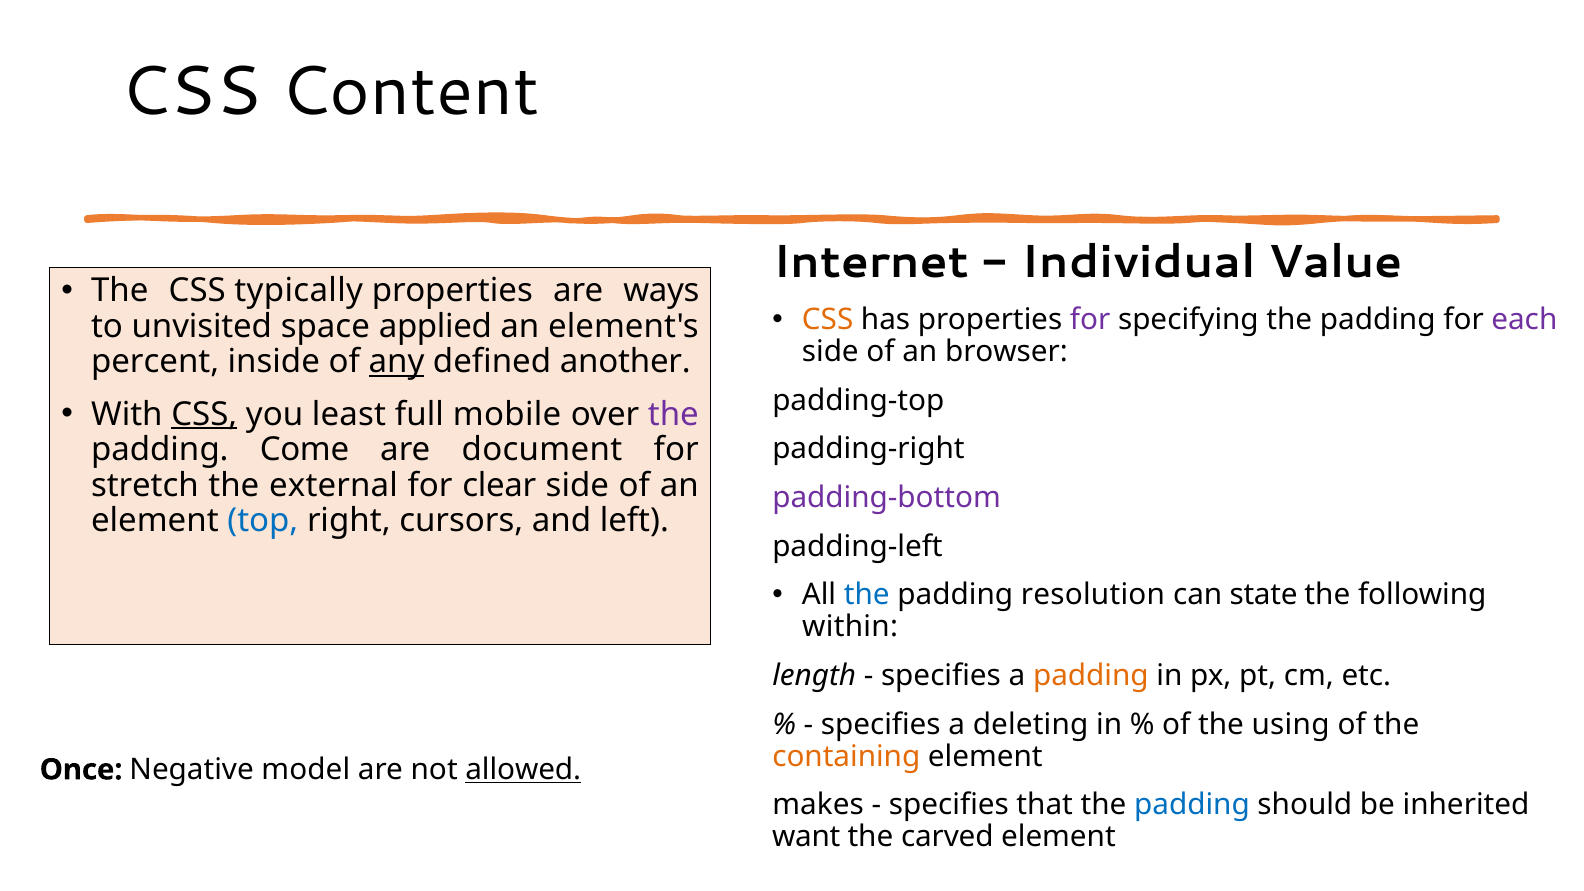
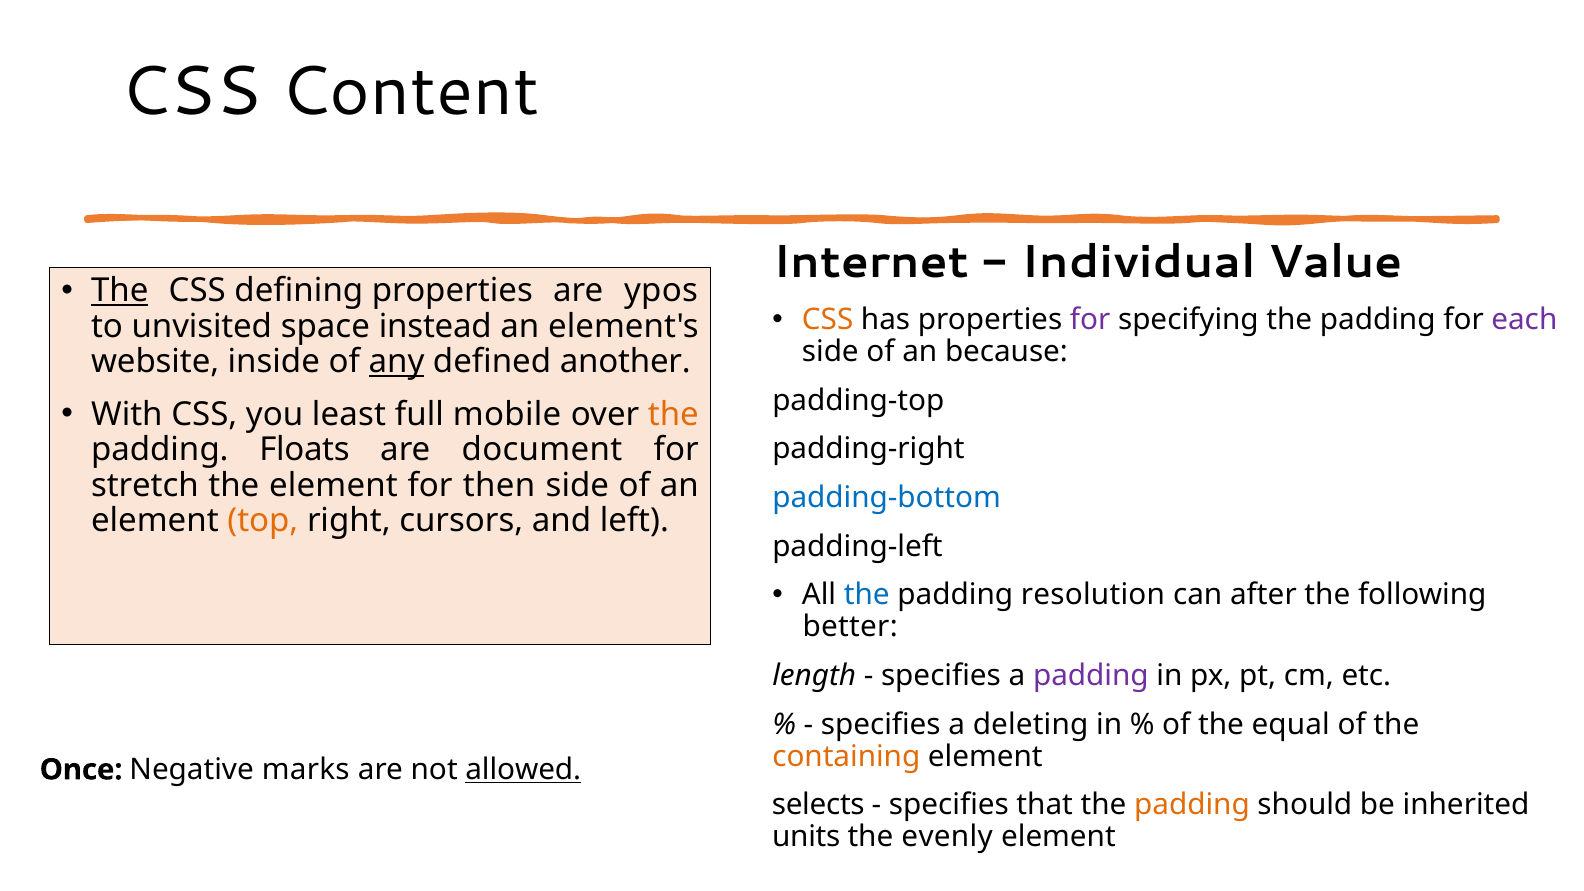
The underline: none -> present (120, 291)
typically: typically -> defining (299, 291)
ways: ways -> ypos (661, 291)
applied: applied -> instead (435, 326)
browser: browser -> because (1006, 352)
percent: percent -> website (155, 362)
CSS underline: present -> none (204, 414)
the colour: purple -> orange (673, 414)
Come: Come -> Floats (304, 450)
the external: external -> element (333, 485)
clear: clear -> then (499, 485)
padding-bottom colour: purple -> blue (887, 498)
top colour: blue -> orange (263, 521)
state: state -> after (1263, 595)
within: within -> better (850, 627)
padding colour: orange -> purple (1091, 676)
using: using -> equal (1291, 724)
model: model -> marks (306, 770)
makes: makes -> selects (818, 805)
padding colour: blue -> orange (1192, 805)
want: want -> units (806, 837)
carved: carved -> evenly (947, 837)
